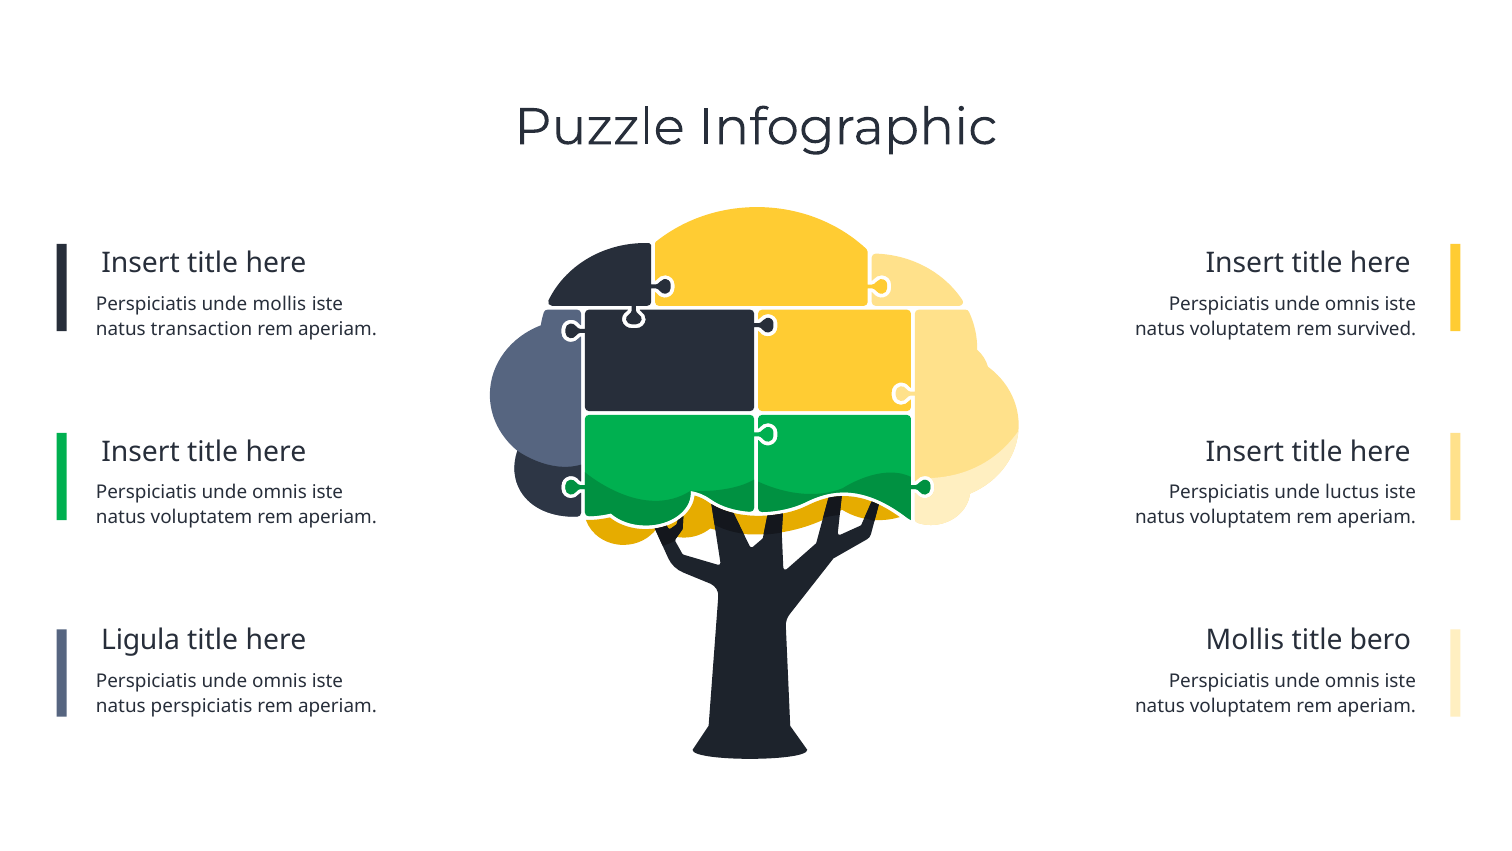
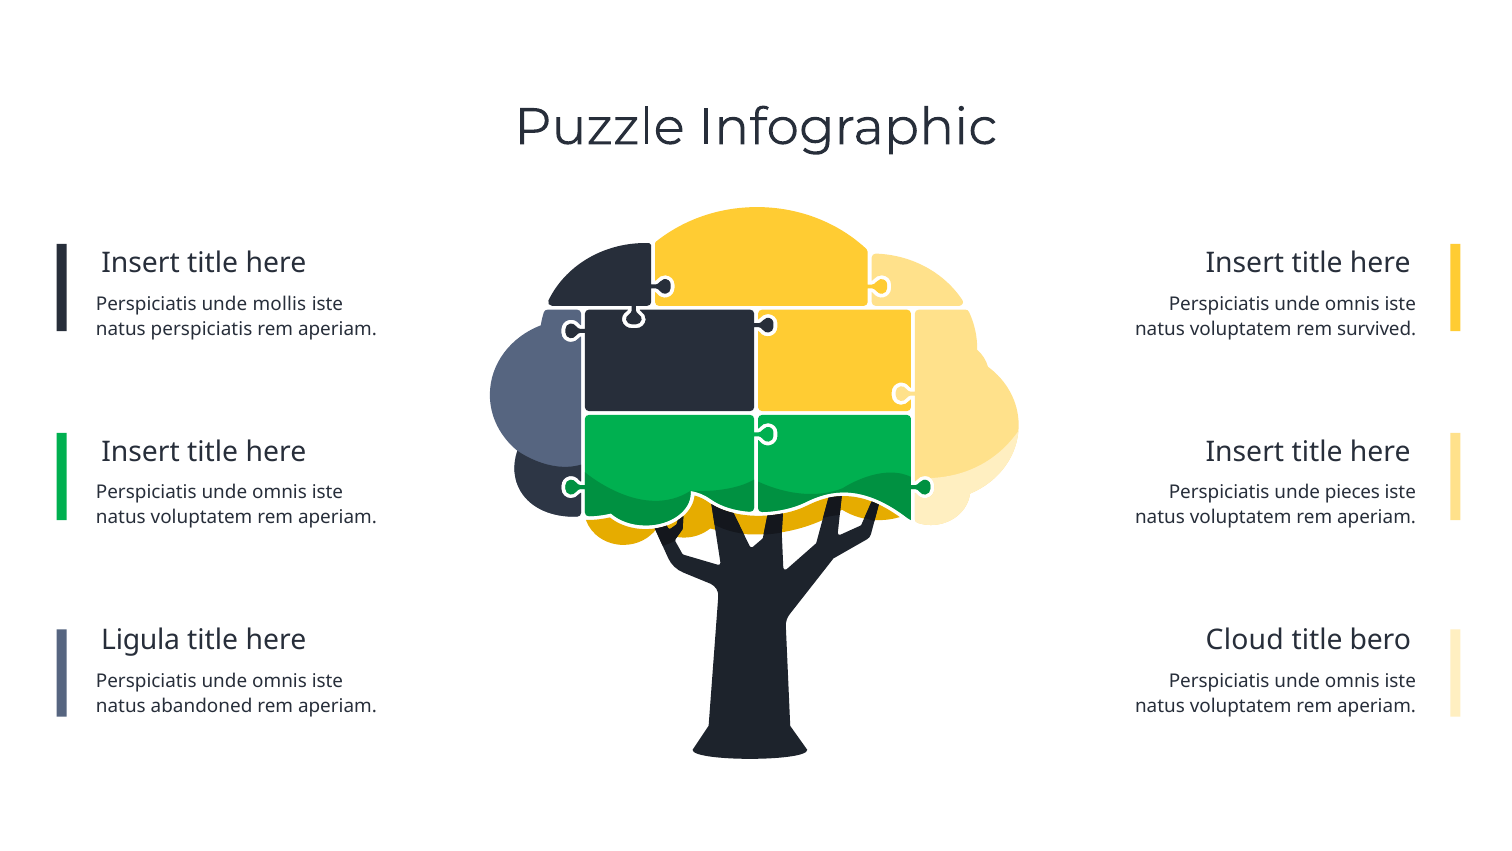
natus transaction: transaction -> perspiciatis (202, 329)
luctus: luctus -> pieces (1352, 492)
Mollis: Mollis -> Cloud (1245, 640)
natus perspiciatis: perspiciatis -> abandoned (202, 706)
